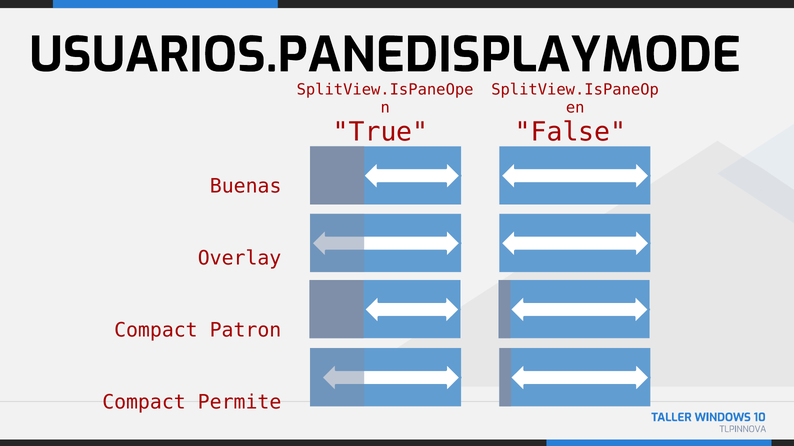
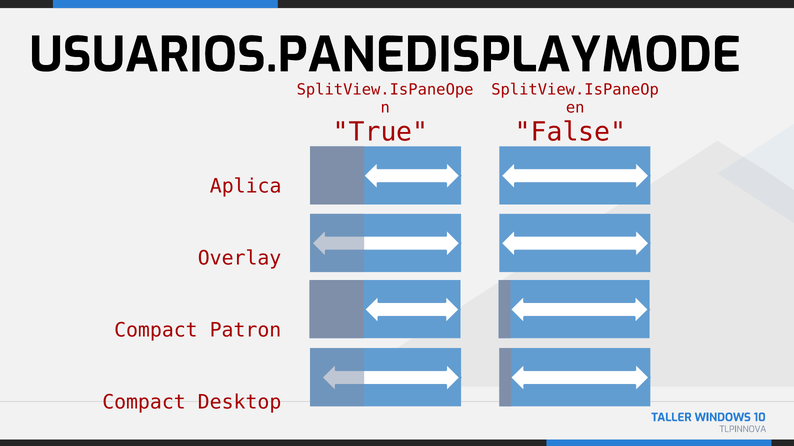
Buenas: Buenas -> Aplica (246, 187)
Permite: Permite -> Desktop (240, 403)
